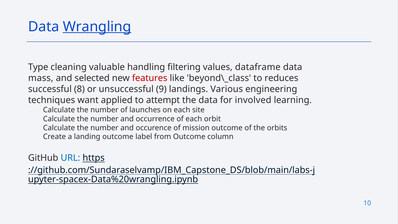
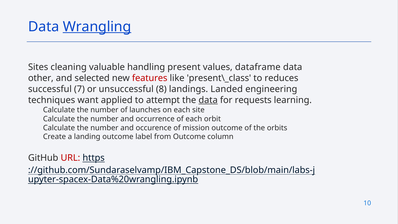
Type: Type -> Sites (38, 67)
filtering: filtering -> present (184, 67)
mass: mass -> other (41, 78)
beyond\_class: beyond\_class -> present\_class (219, 78)
8: 8 -> 7 (79, 89)
9: 9 -> 8 (161, 89)
Various: Various -> Landed (227, 89)
data underline: none -> present (208, 100)
involved: involved -> requests (253, 100)
URL colour: blue -> red (70, 158)
